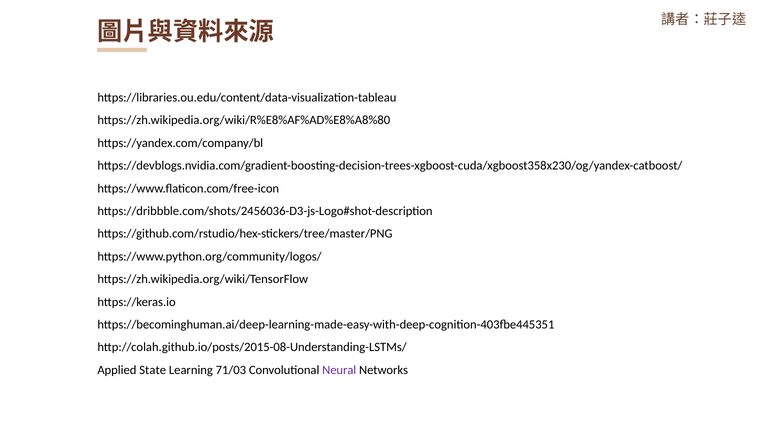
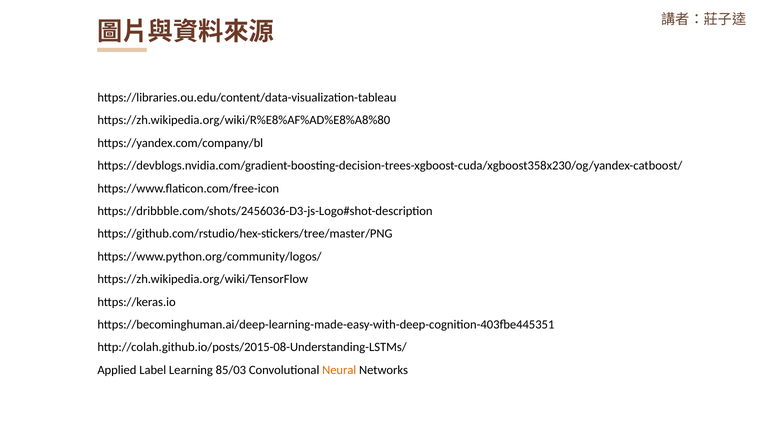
State: State -> Label (153, 370)
71/03: 71/03 -> 85/03 (231, 370)
Neural colour: purple -> orange (339, 370)
